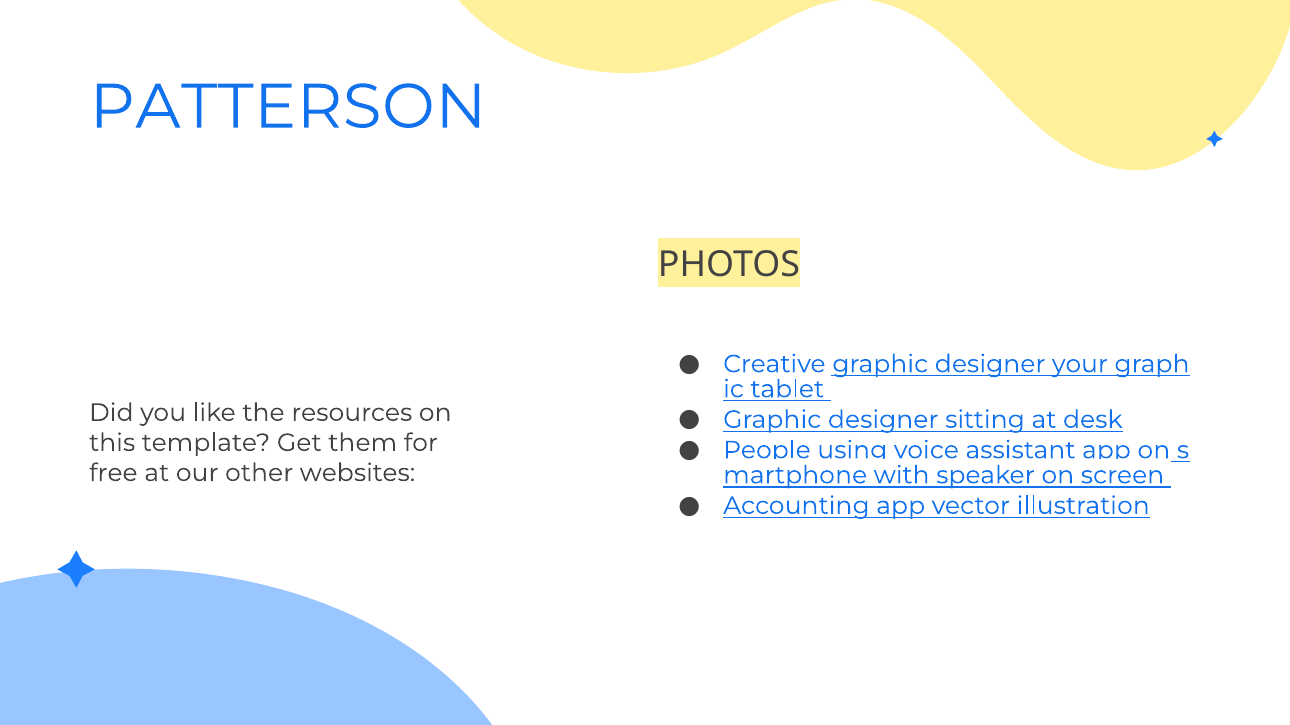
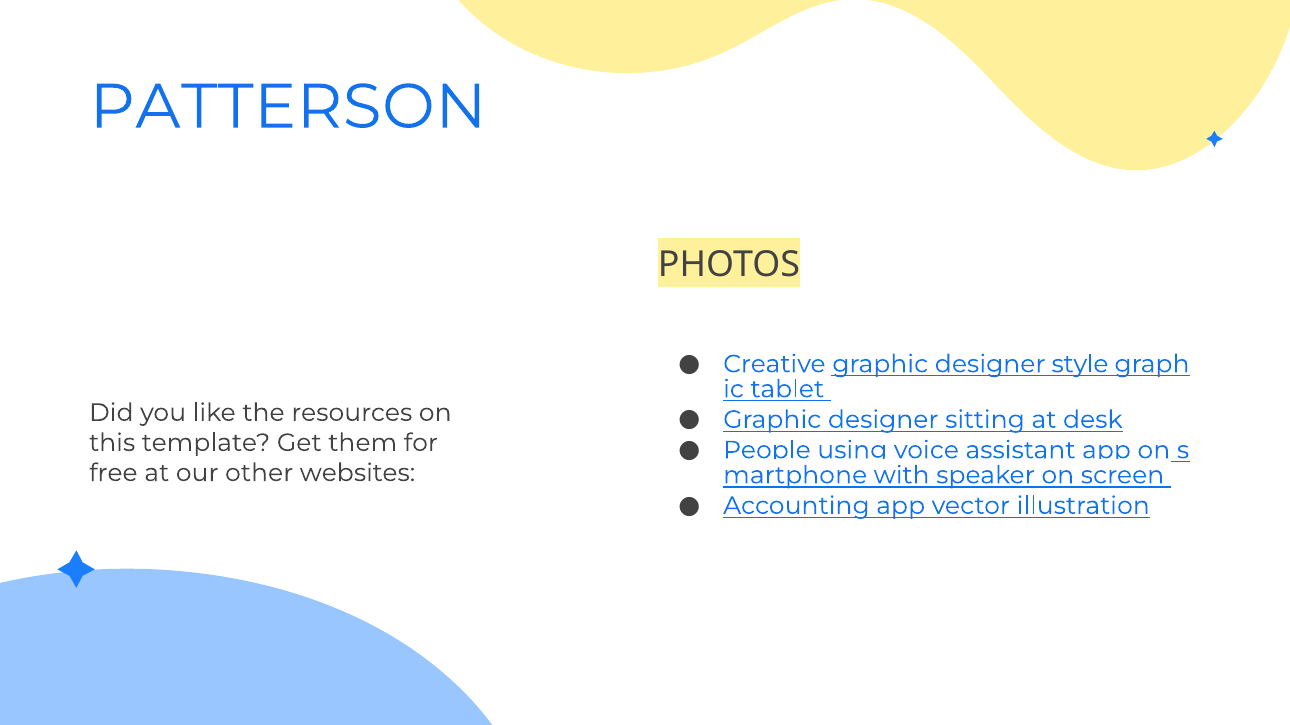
your: your -> style (1080, 364)
